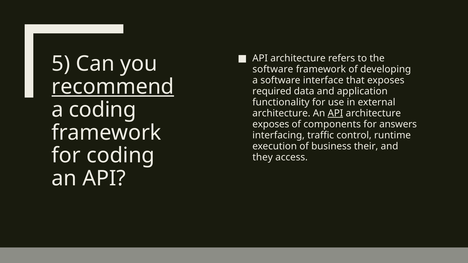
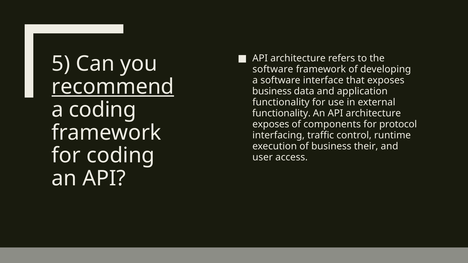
required: required -> business (272, 91)
architecture: architecture -> functionality (281, 113)
API underline: present -> none (335, 113)
answers: answers -> protocol (398, 124)
they: they -> user (263, 157)
